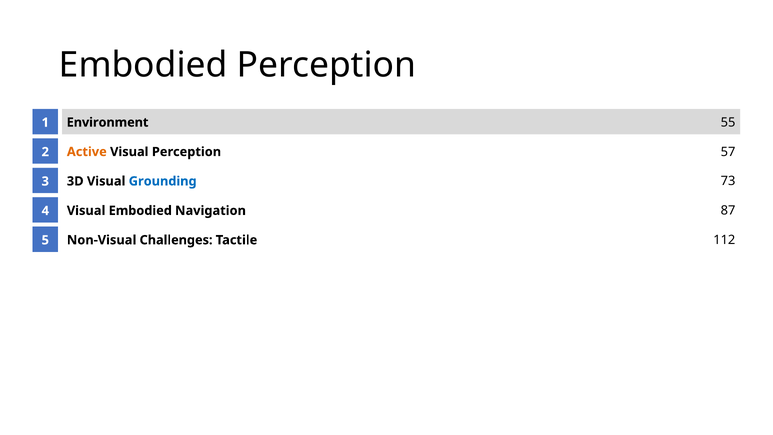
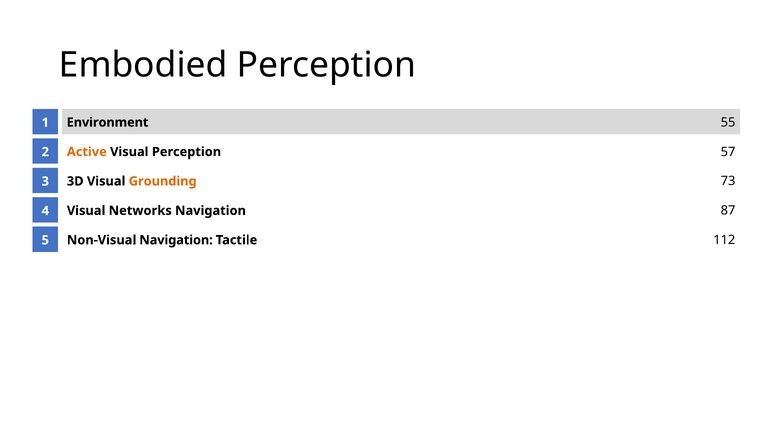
Grounding colour: blue -> orange (163, 181)
Visual Embodied: Embodied -> Networks (140, 211)
Non-Visual Challenges: Challenges -> Navigation (176, 240)
